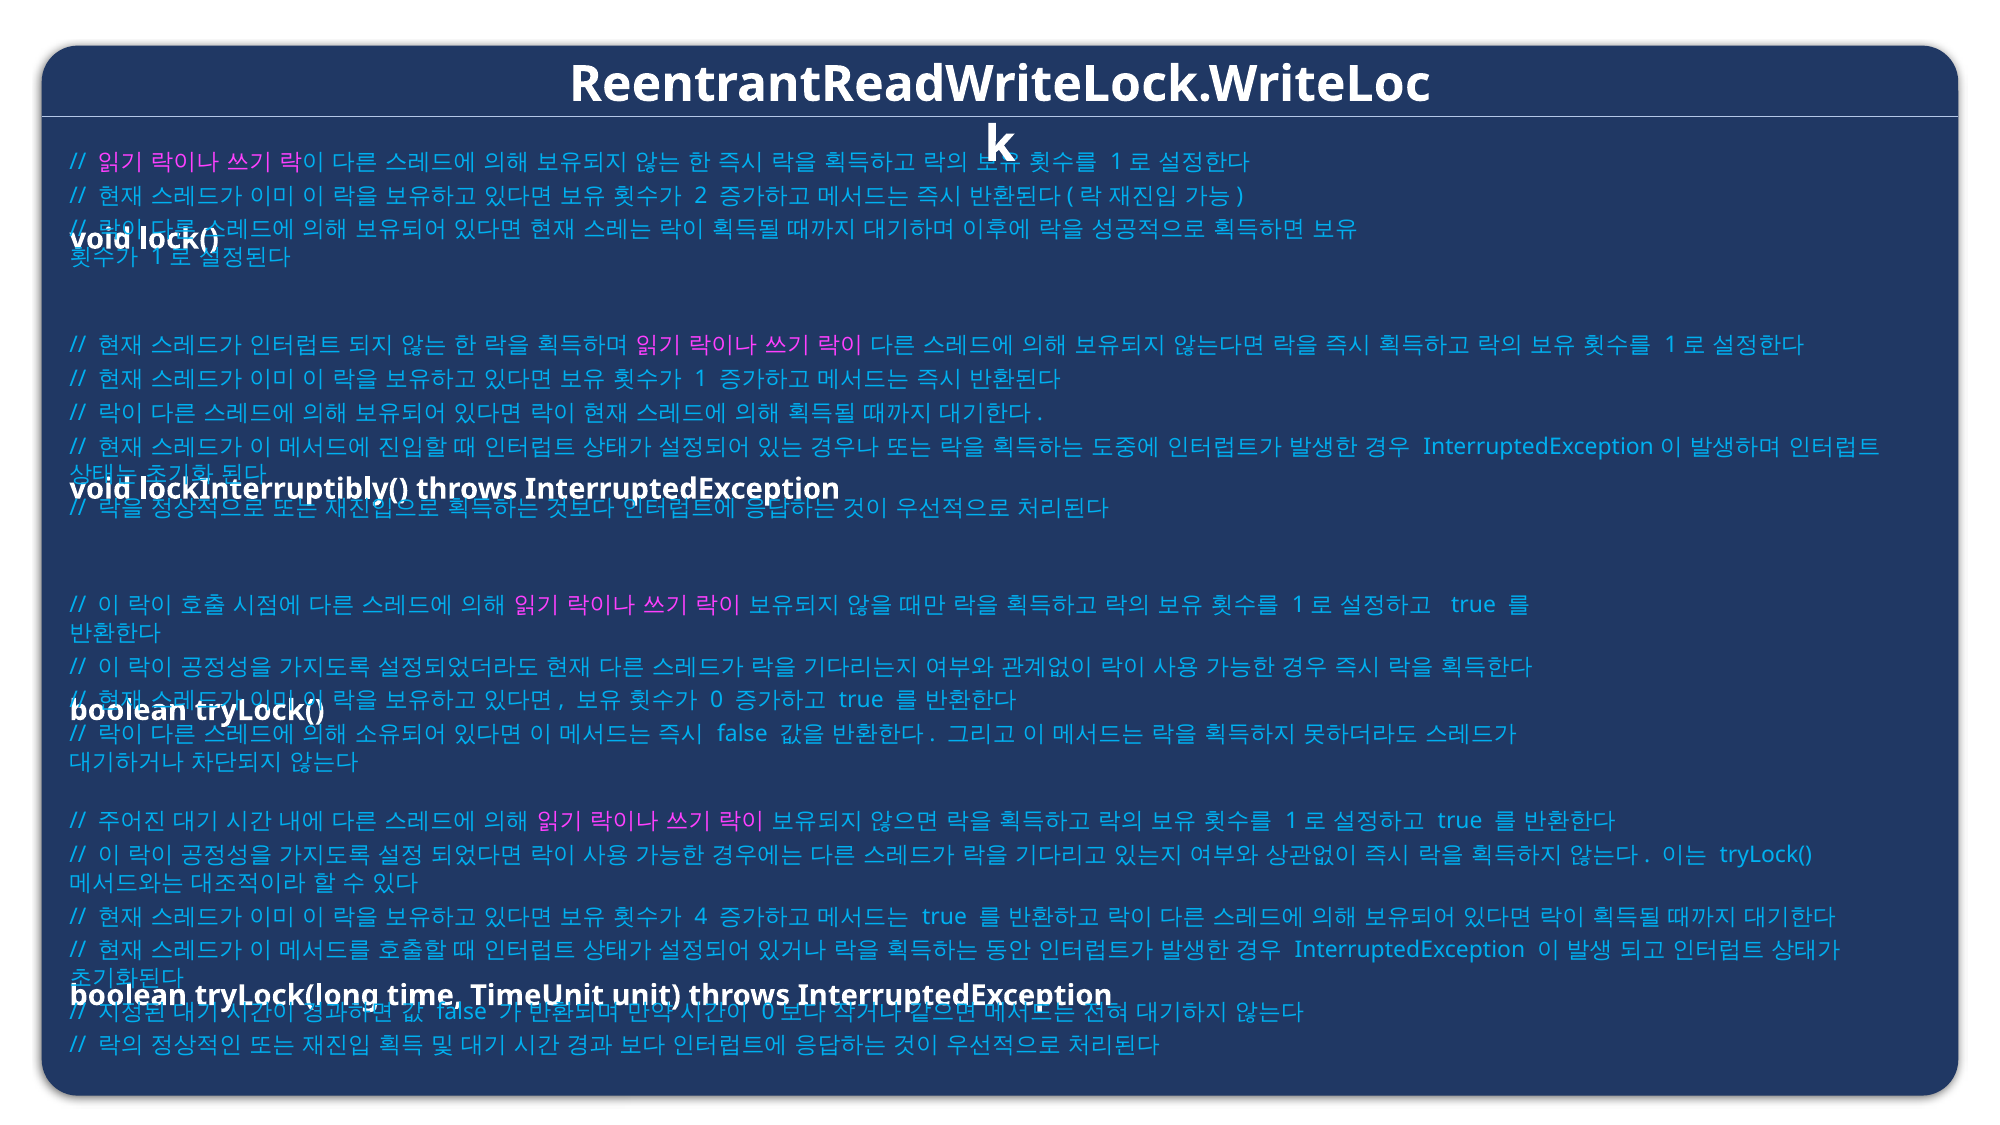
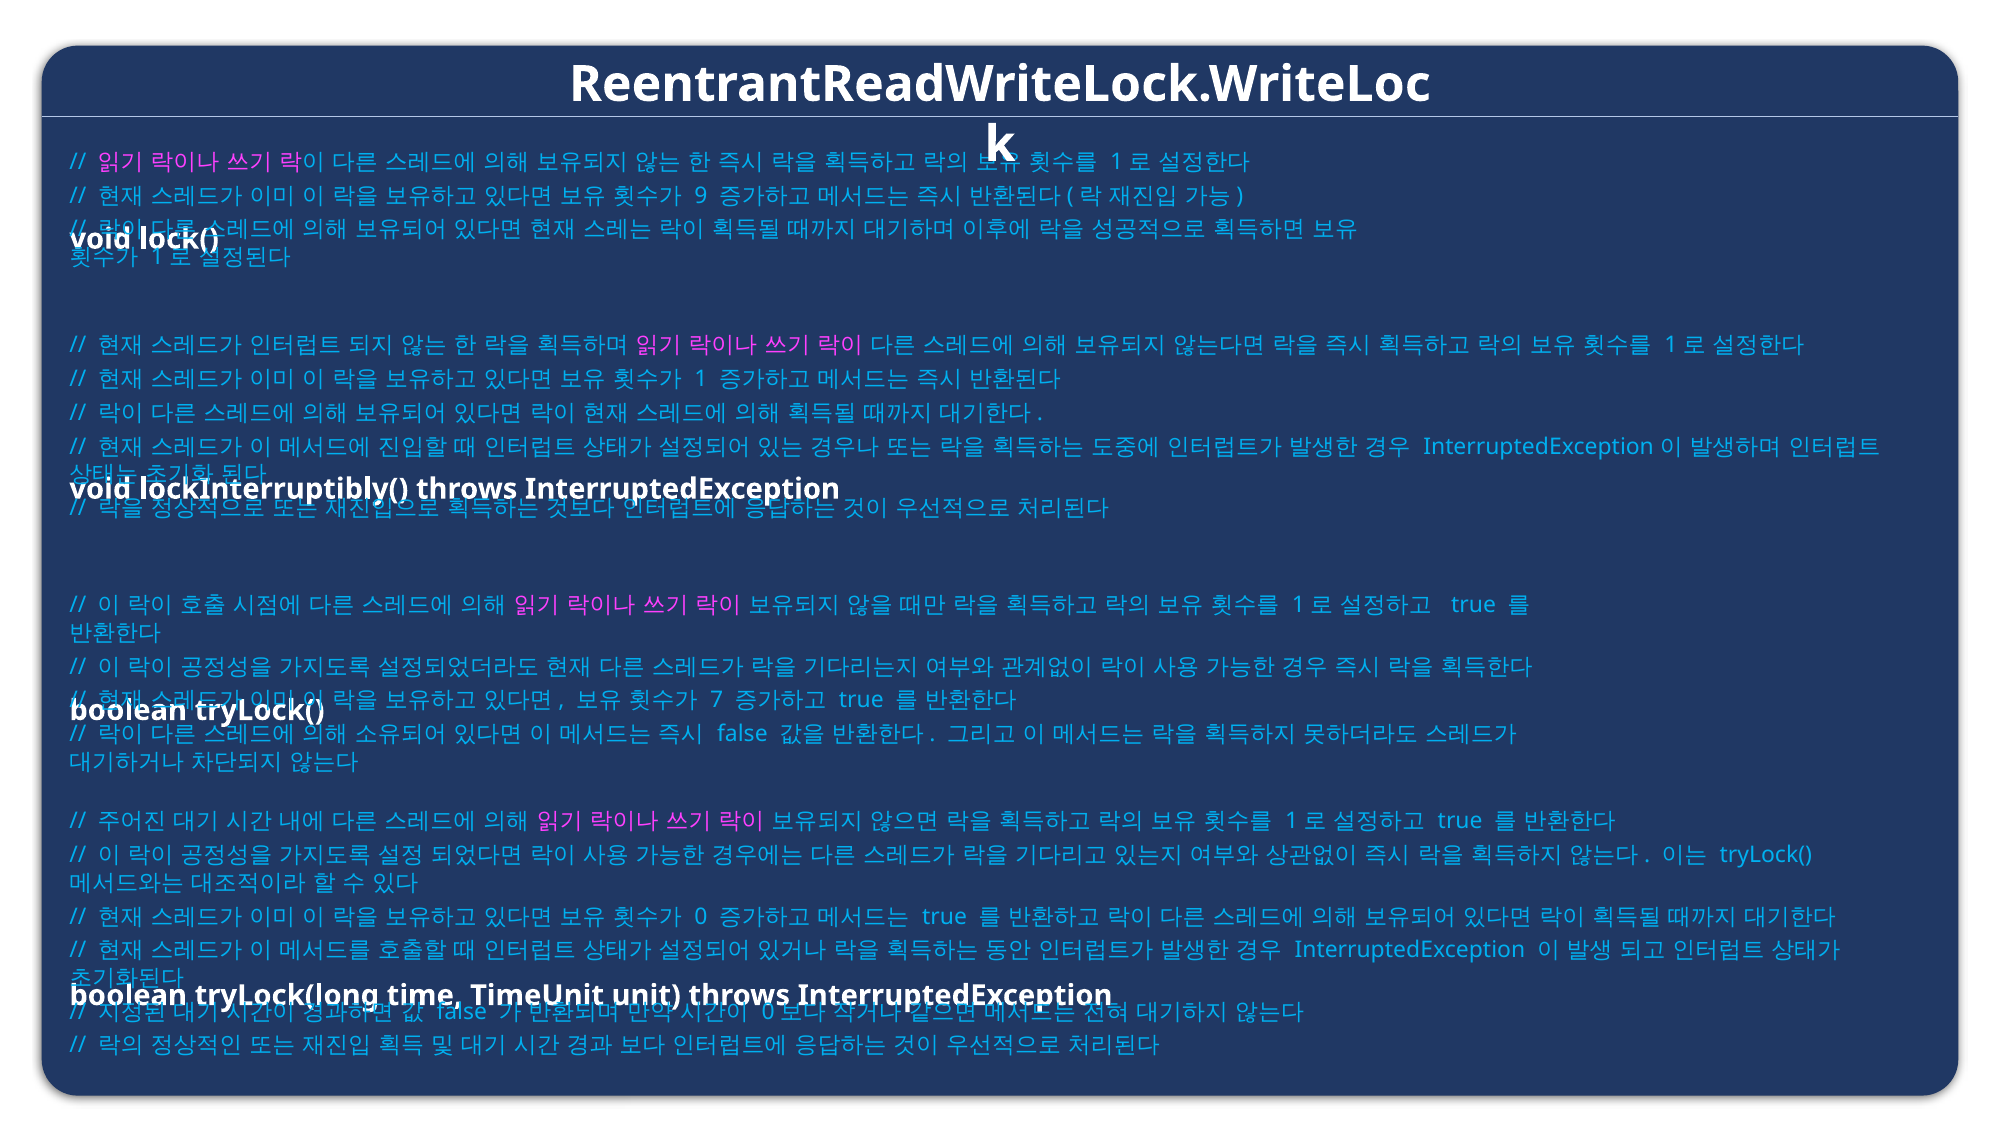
2: 2 -> 9 (701, 196)
0: 0 -> 7 (717, 700)
4: 4 -> 0 (701, 916)
